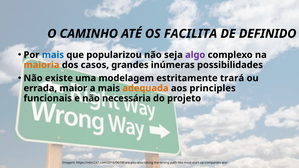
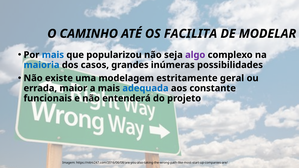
DEFINIDO: DEFINIDO -> MODELAR (268, 34)
maioria colour: orange -> blue (42, 65)
trará: trará -> geral (232, 78)
adequada colour: orange -> blue (145, 88)
principles: principles -> constante (213, 88)
necessária: necessária -> entenderá (126, 98)
